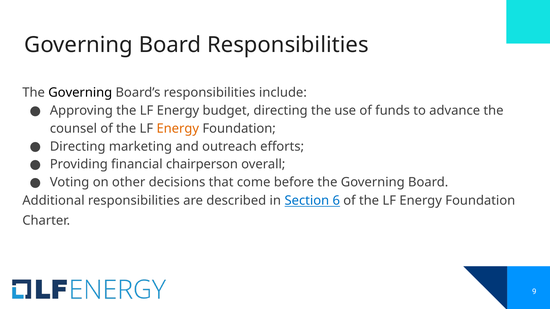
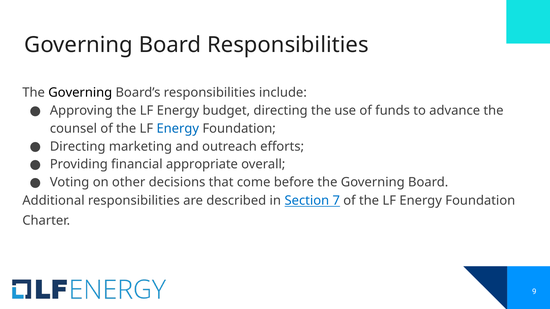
Energy colour: orange -> blue (178, 129)
chairperson: chairperson -> appropriate (202, 165)
6: 6 -> 7 (336, 201)
